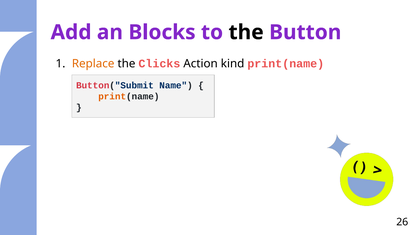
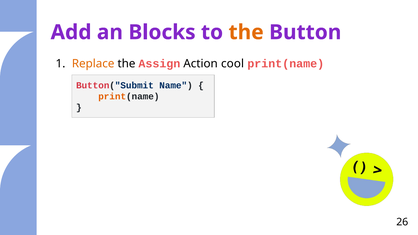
the colour: black -> orange (246, 32)
Clicks: Clicks -> Assign (159, 64)
kind: kind -> cool (233, 64)
